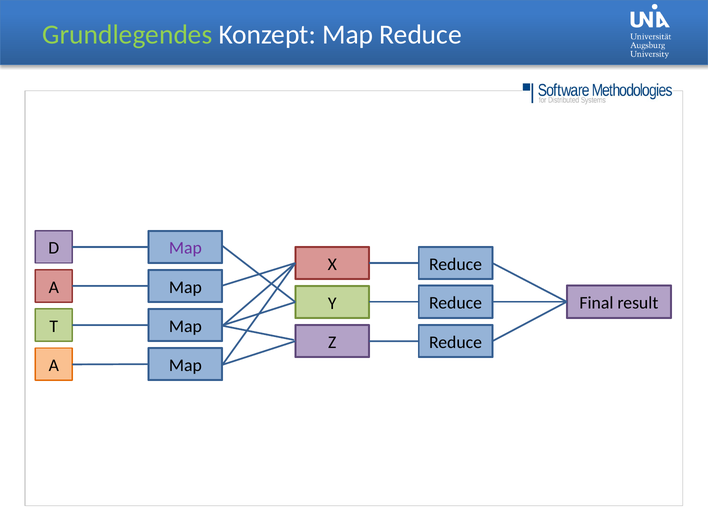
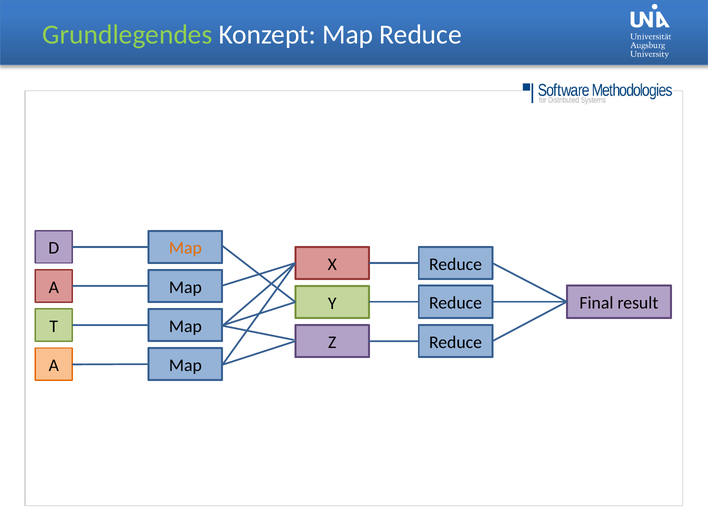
Map colour: purple -> orange (185, 248)
